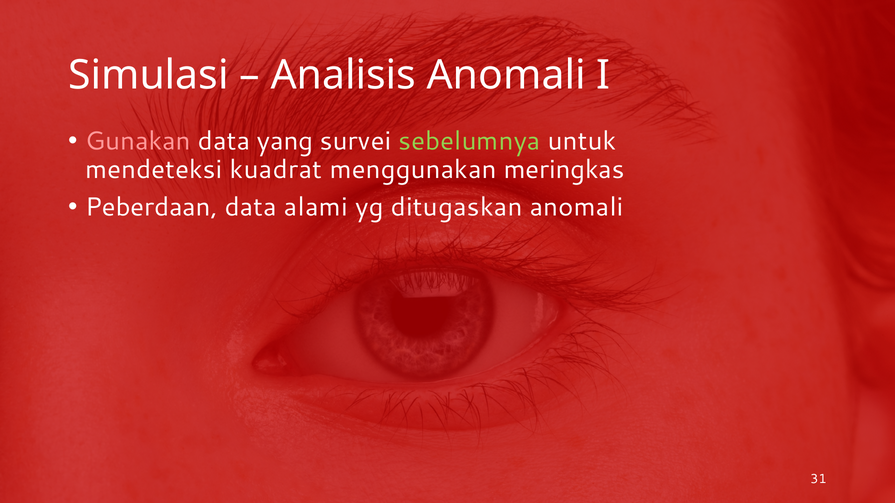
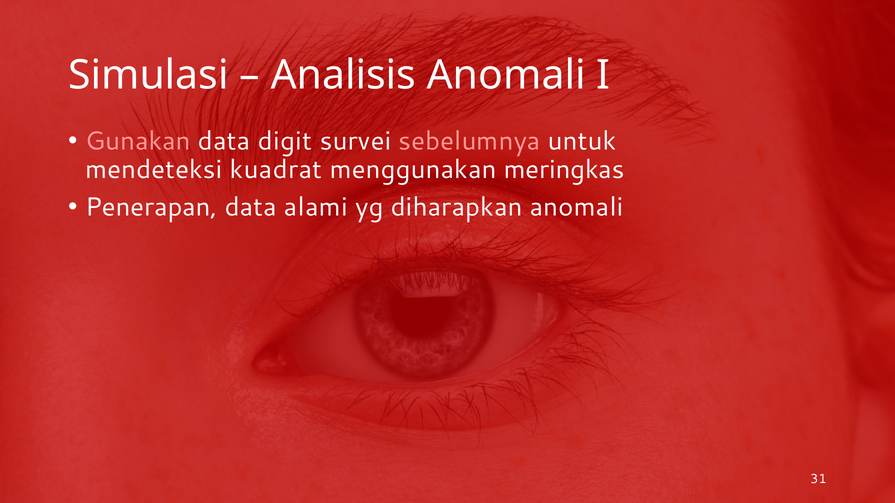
yang: yang -> digit (285, 141)
sebelumnya colour: light green -> pink (469, 141)
Peberdaan: Peberdaan -> Penerapan (151, 207)
ditugaskan: ditugaskan -> diharapkan (457, 207)
